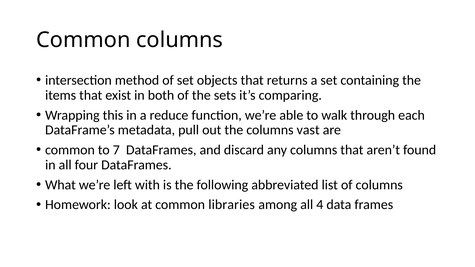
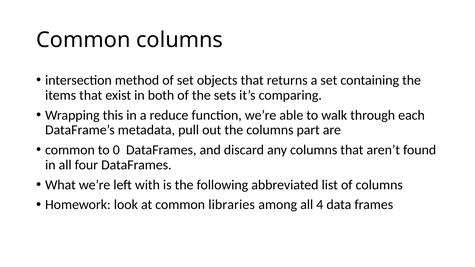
vast: vast -> part (308, 130)
7: 7 -> 0 (116, 150)
